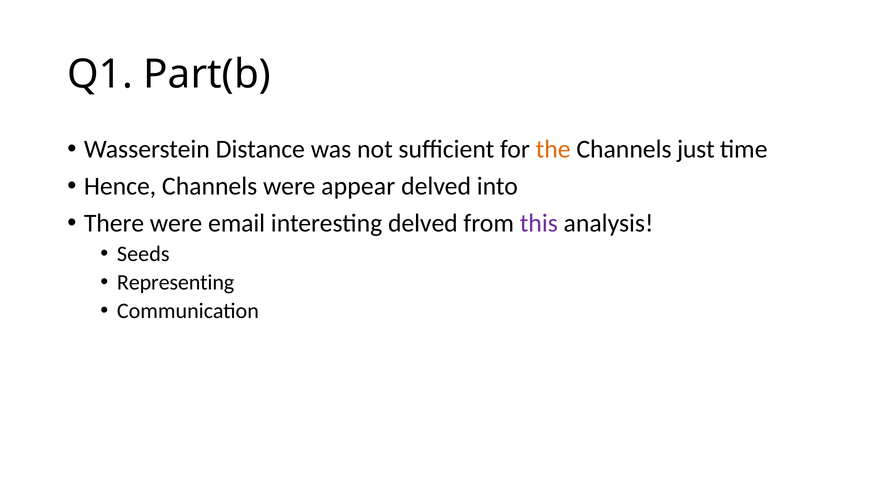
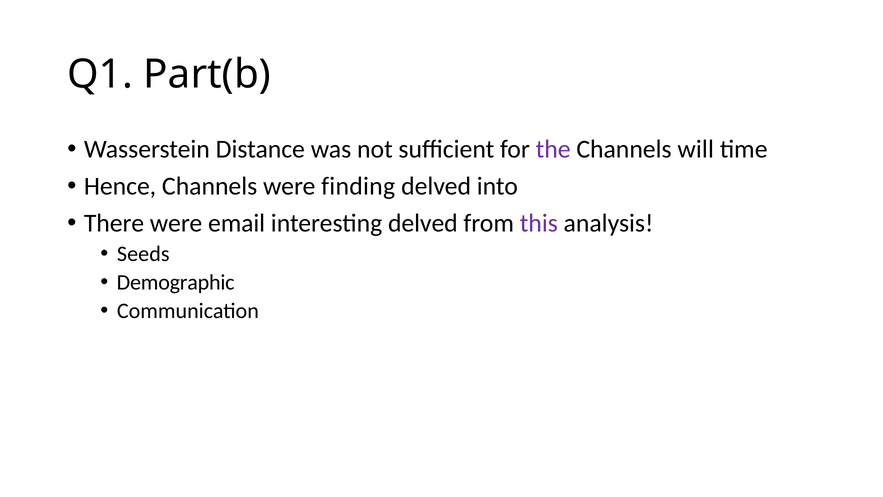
the colour: orange -> purple (553, 149)
just: just -> will (696, 149)
appear: appear -> finding (358, 186)
Representing: Representing -> Demographic (176, 282)
